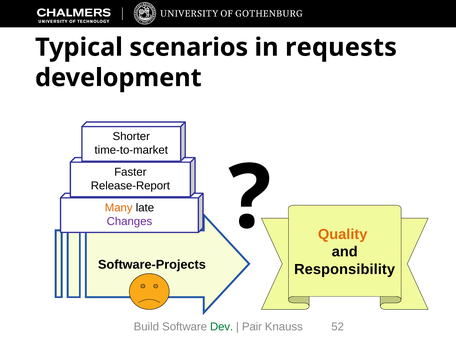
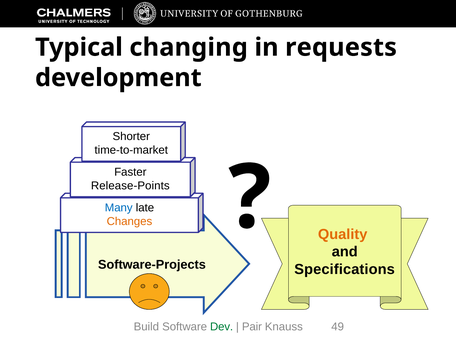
scenarios: scenarios -> changing (189, 47)
Release-Report: Release-Report -> Release-Points (130, 186)
Many colour: orange -> blue (119, 208)
Changes colour: purple -> orange (129, 221)
Responsibility: Responsibility -> Specifications (345, 269)
52: 52 -> 49 (338, 327)
